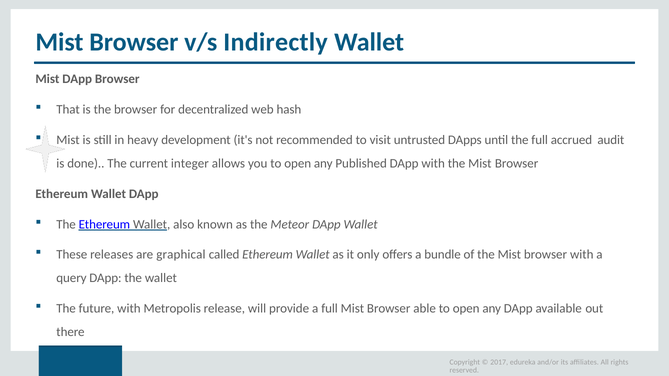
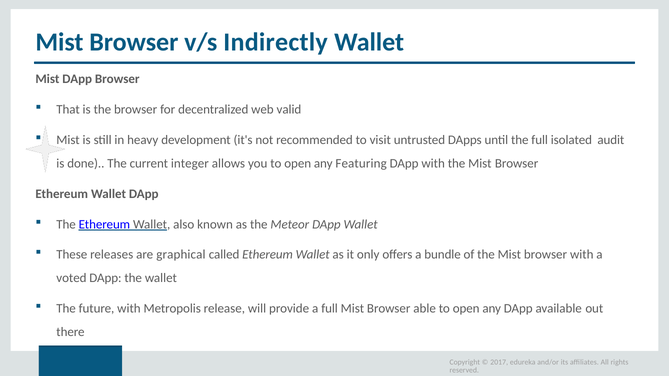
hash: hash -> valid (289, 110)
accrued: accrued -> isolated (571, 140)
Published: Published -> Featuring (361, 163)
query: query -> voted (71, 278)
